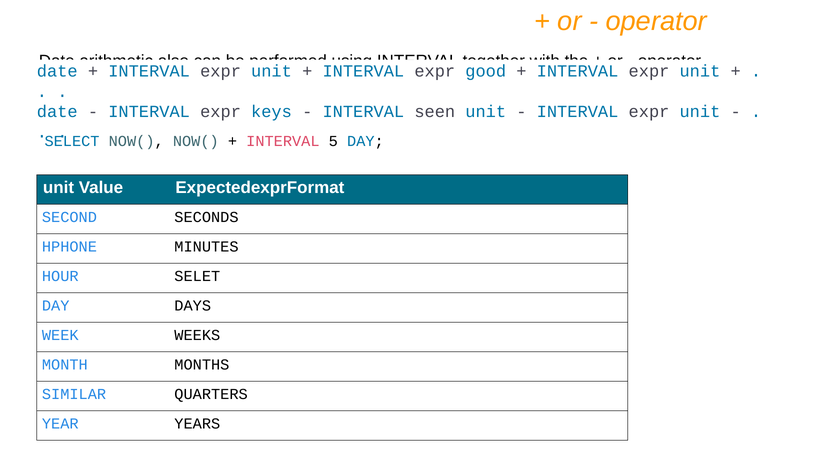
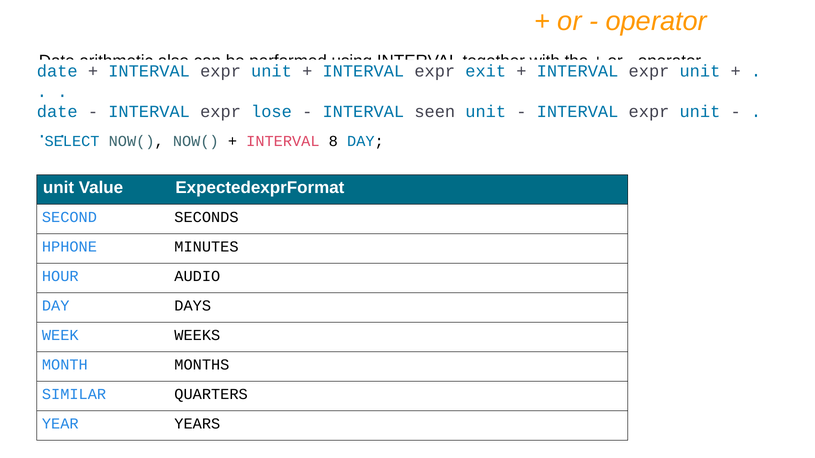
good: good -> exit (486, 71)
keys: keys -> lose (271, 112)
5: 5 -> 8 (333, 141)
SELET: SELET -> AUDIO (197, 276)
